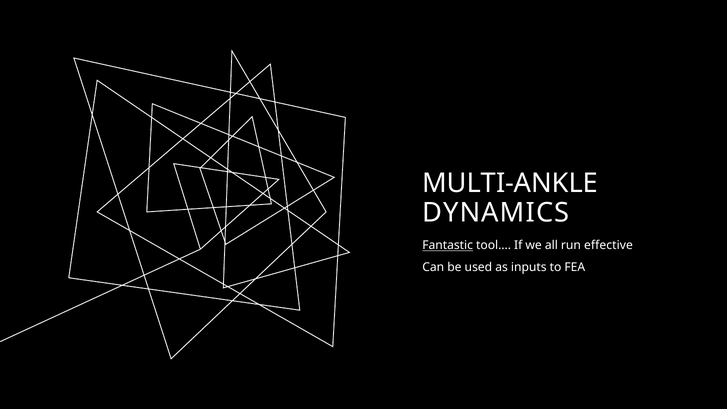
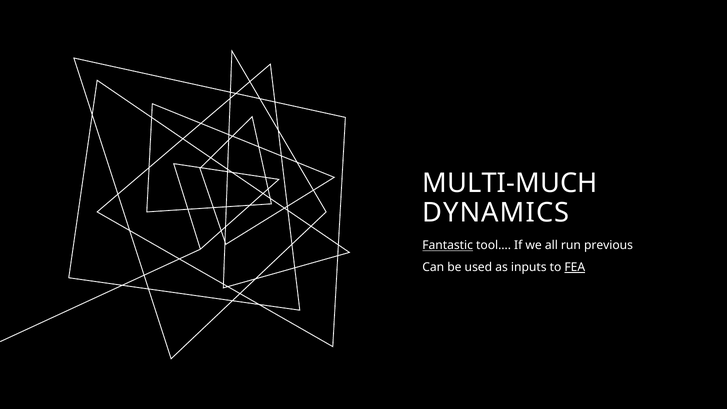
MULTI-ANKLE: MULTI-ANKLE -> MULTI-MUCH (510, 183)
effective: effective -> previous (609, 245)
FEA underline: none -> present (575, 267)
